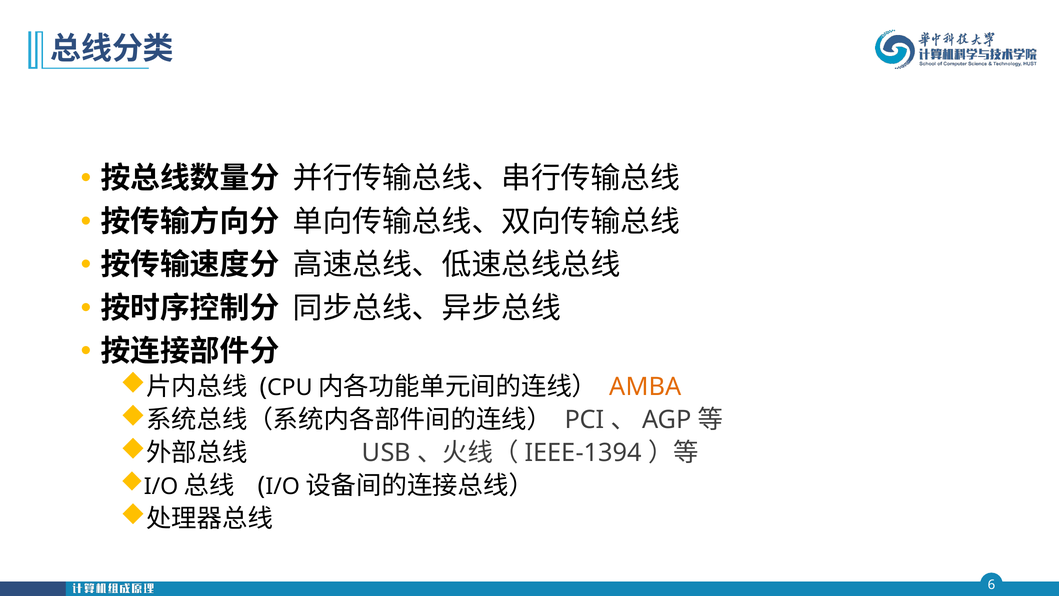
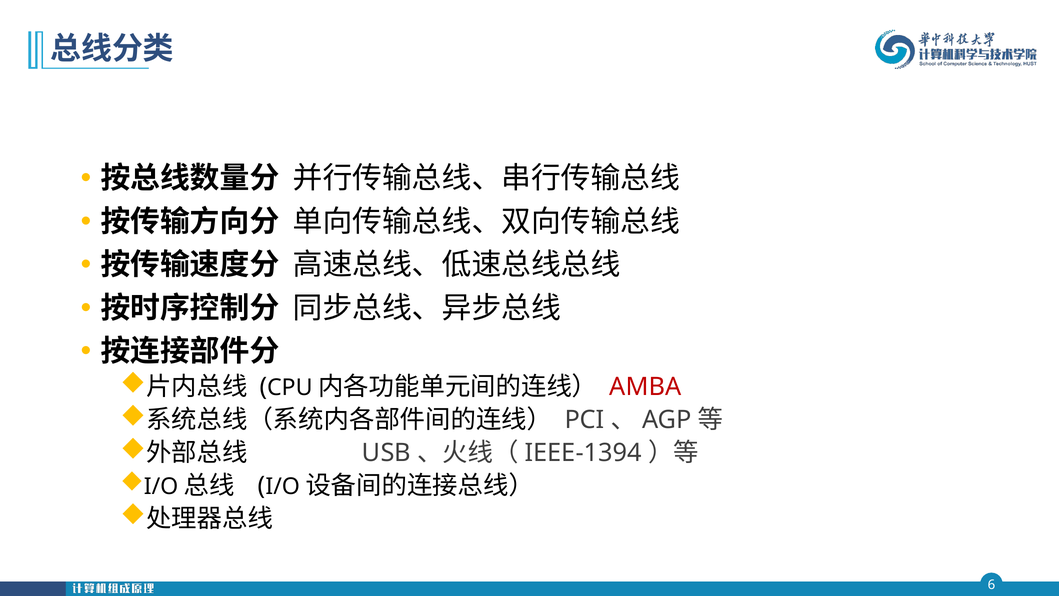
AMBA colour: orange -> red (645, 387)
